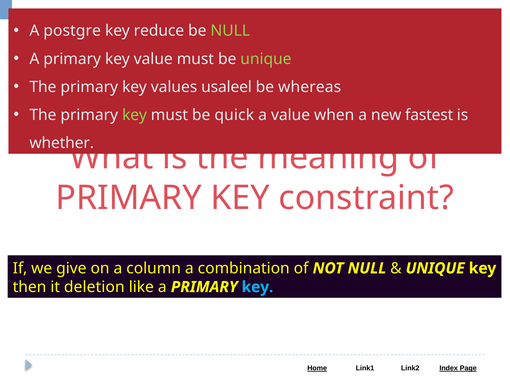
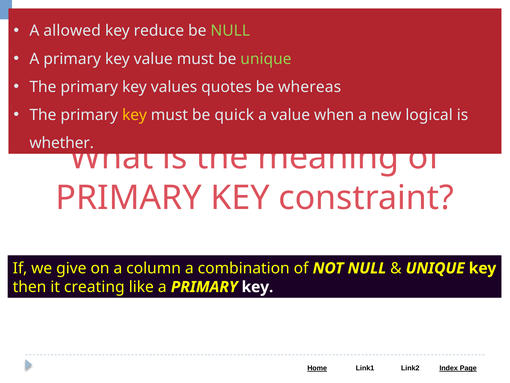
postgre: postgre -> allowed (72, 31)
usaleel: usaleel -> quotes (226, 87)
key colour: light green -> yellow (134, 115)
fastest: fastest -> logical (429, 115)
deletion: deletion -> creating (94, 287)
key colour: light blue -> white (257, 287)
